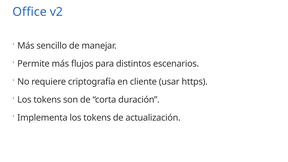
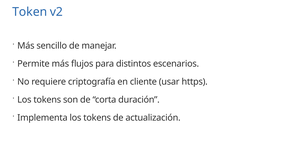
Office: Office -> Token (30, 12)
